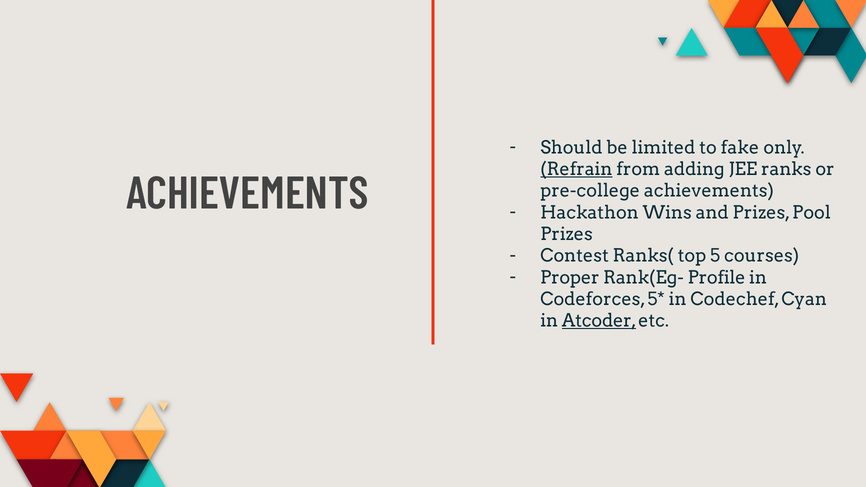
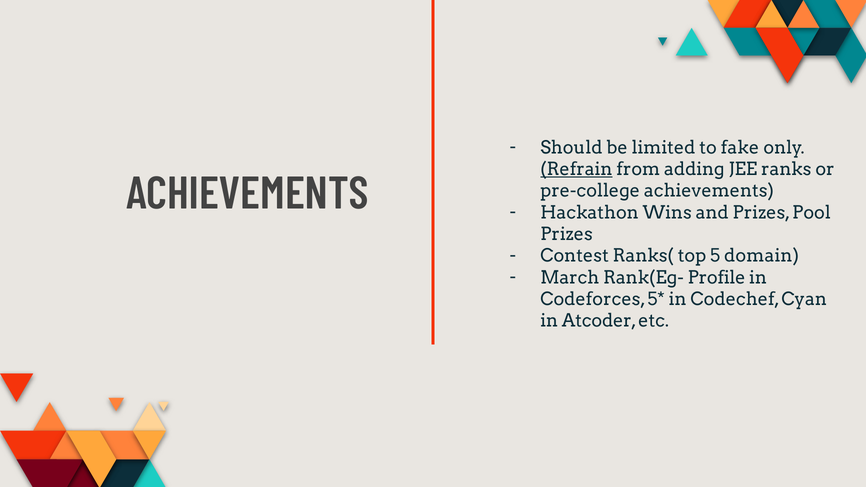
courses: courses -> domain (762, 256)
Proper: Proper -> March (570, 278)
Atcoder underline: present -> none (599, 321)
